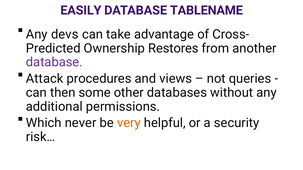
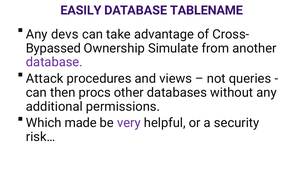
Predicted: Predicted -> Bypassed (53, 48)
Restores: Restores -> Simulate (173, 48)
some: some -> procs (95, 93)
never: never -> made (81, 123)
very colour: orange -> purple (129, 123)
